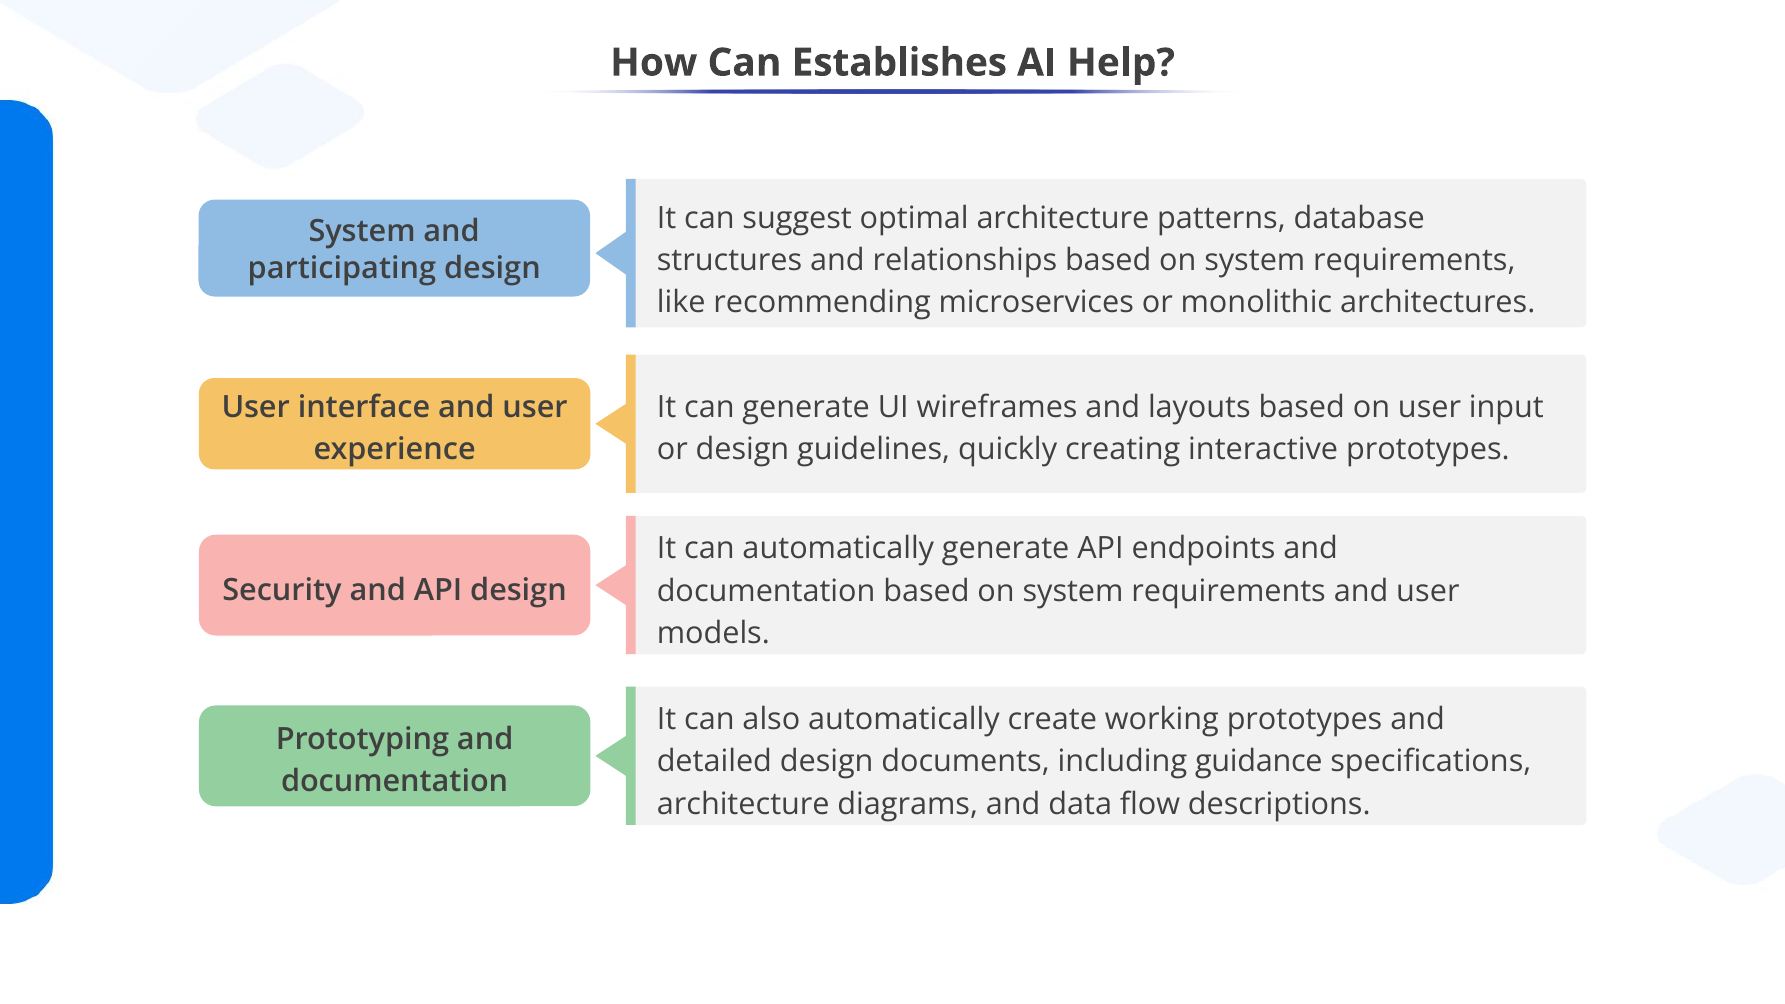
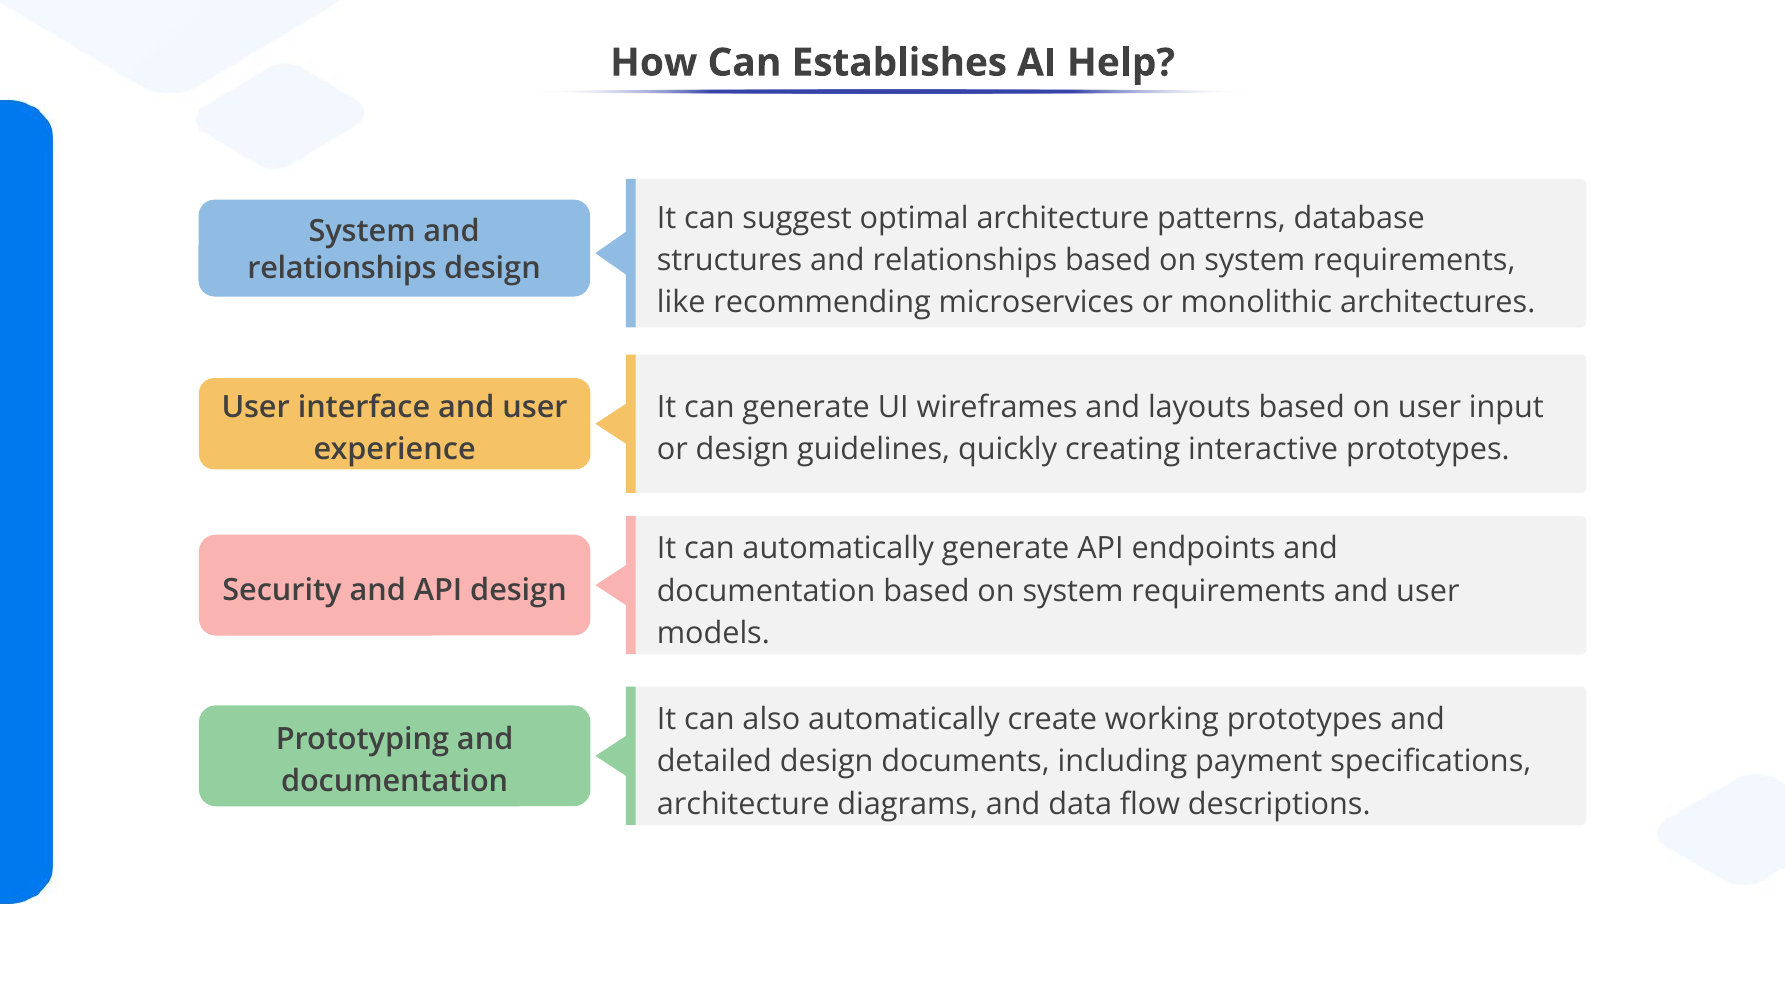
participating: participating -> relationships (342, 269)
guidance: guidance -> payment (1259, 762)
